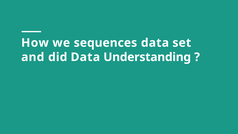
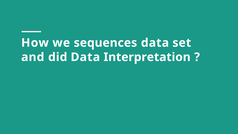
Understanding: Understanding -> Interpretation (147, 57)
